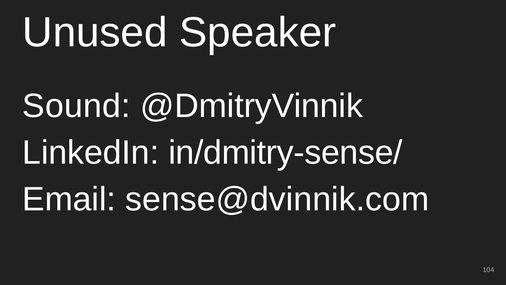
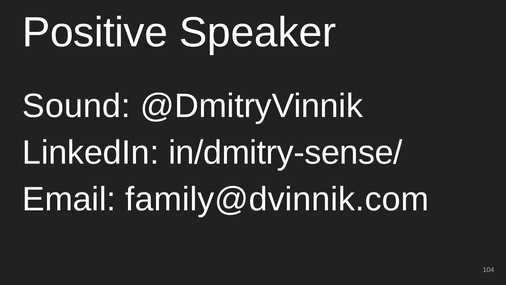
Unused: Unused -> Positive (95, 33)
sense@dvinnik.com: sense@dvinnik.com -> family@dvinnik.com (277, 199)
